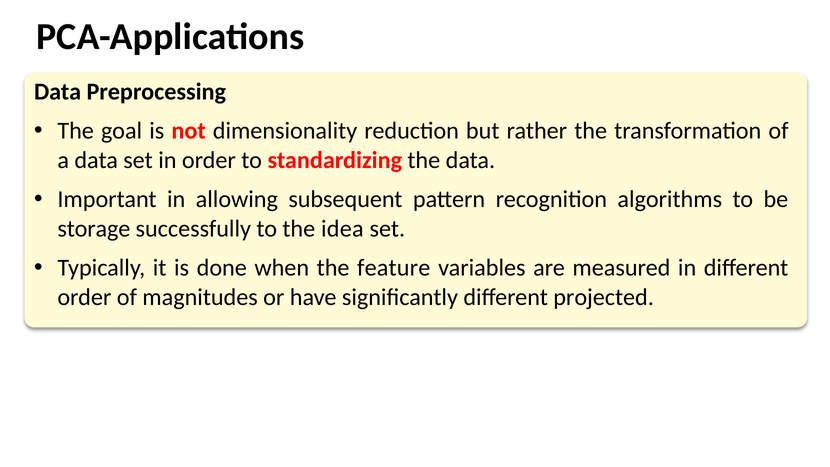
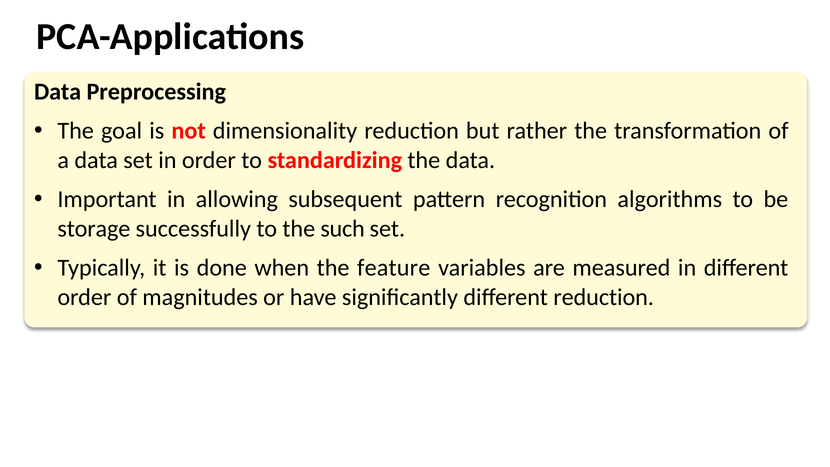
idea: idea -> such (343, 228)
different projected: projected -> reduction (604, 297)
